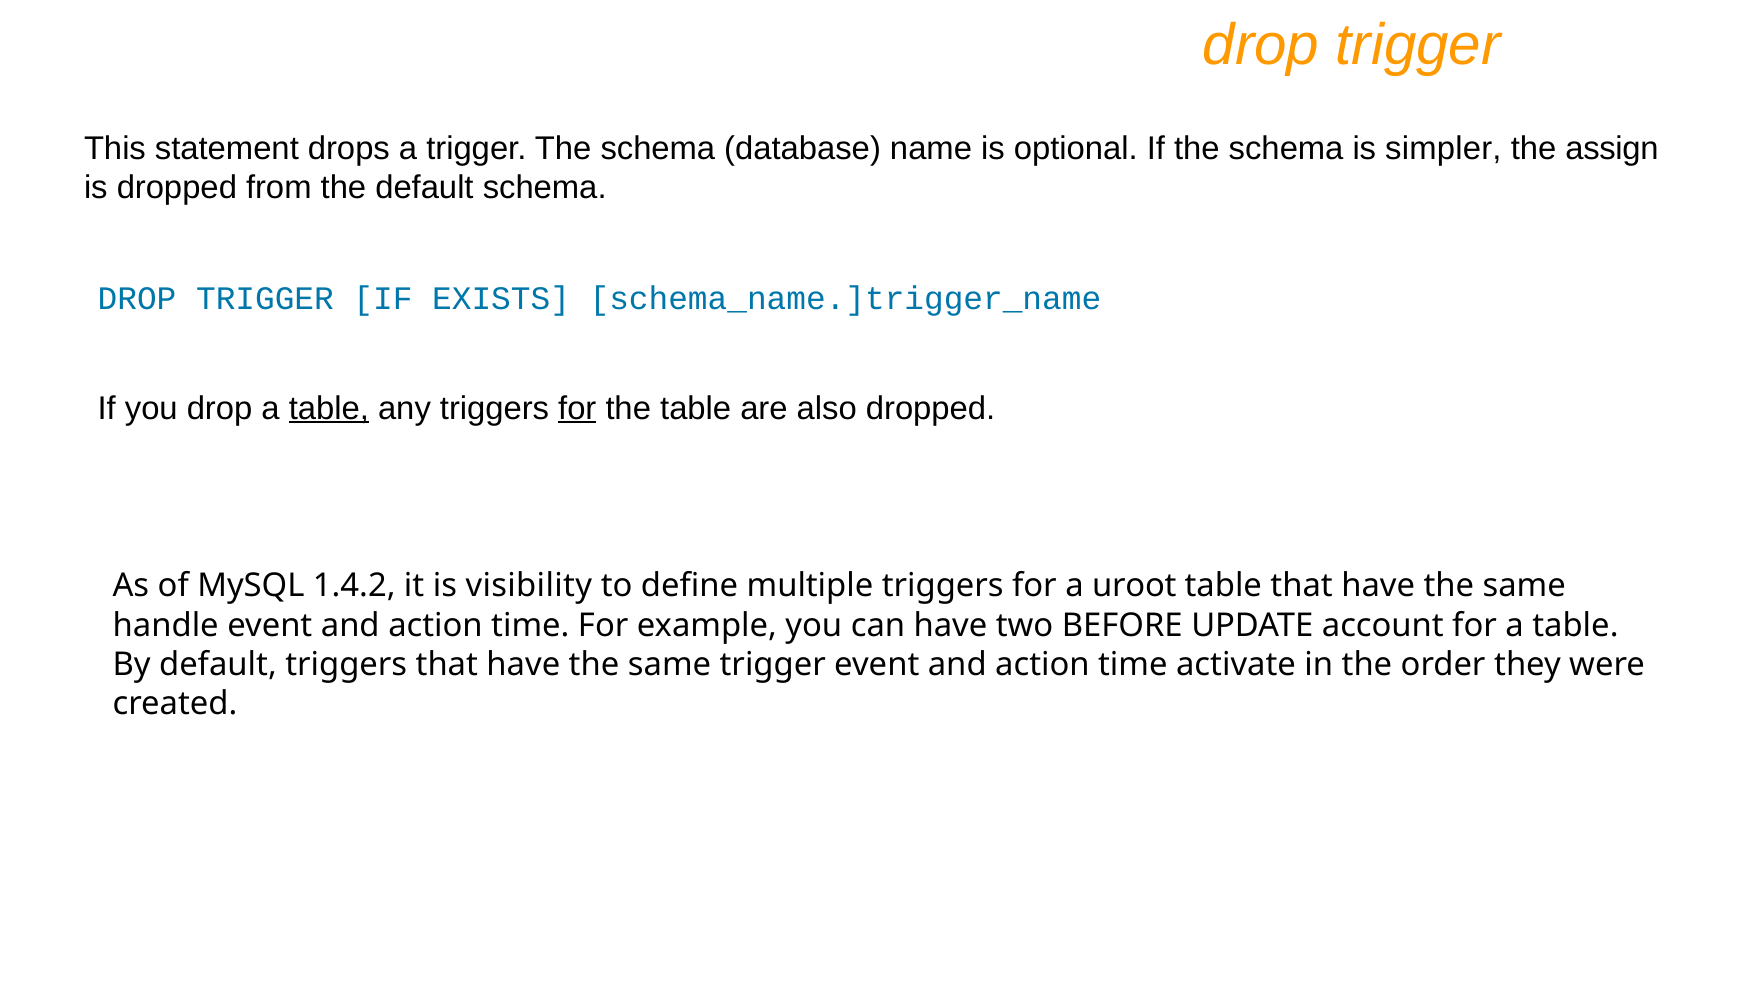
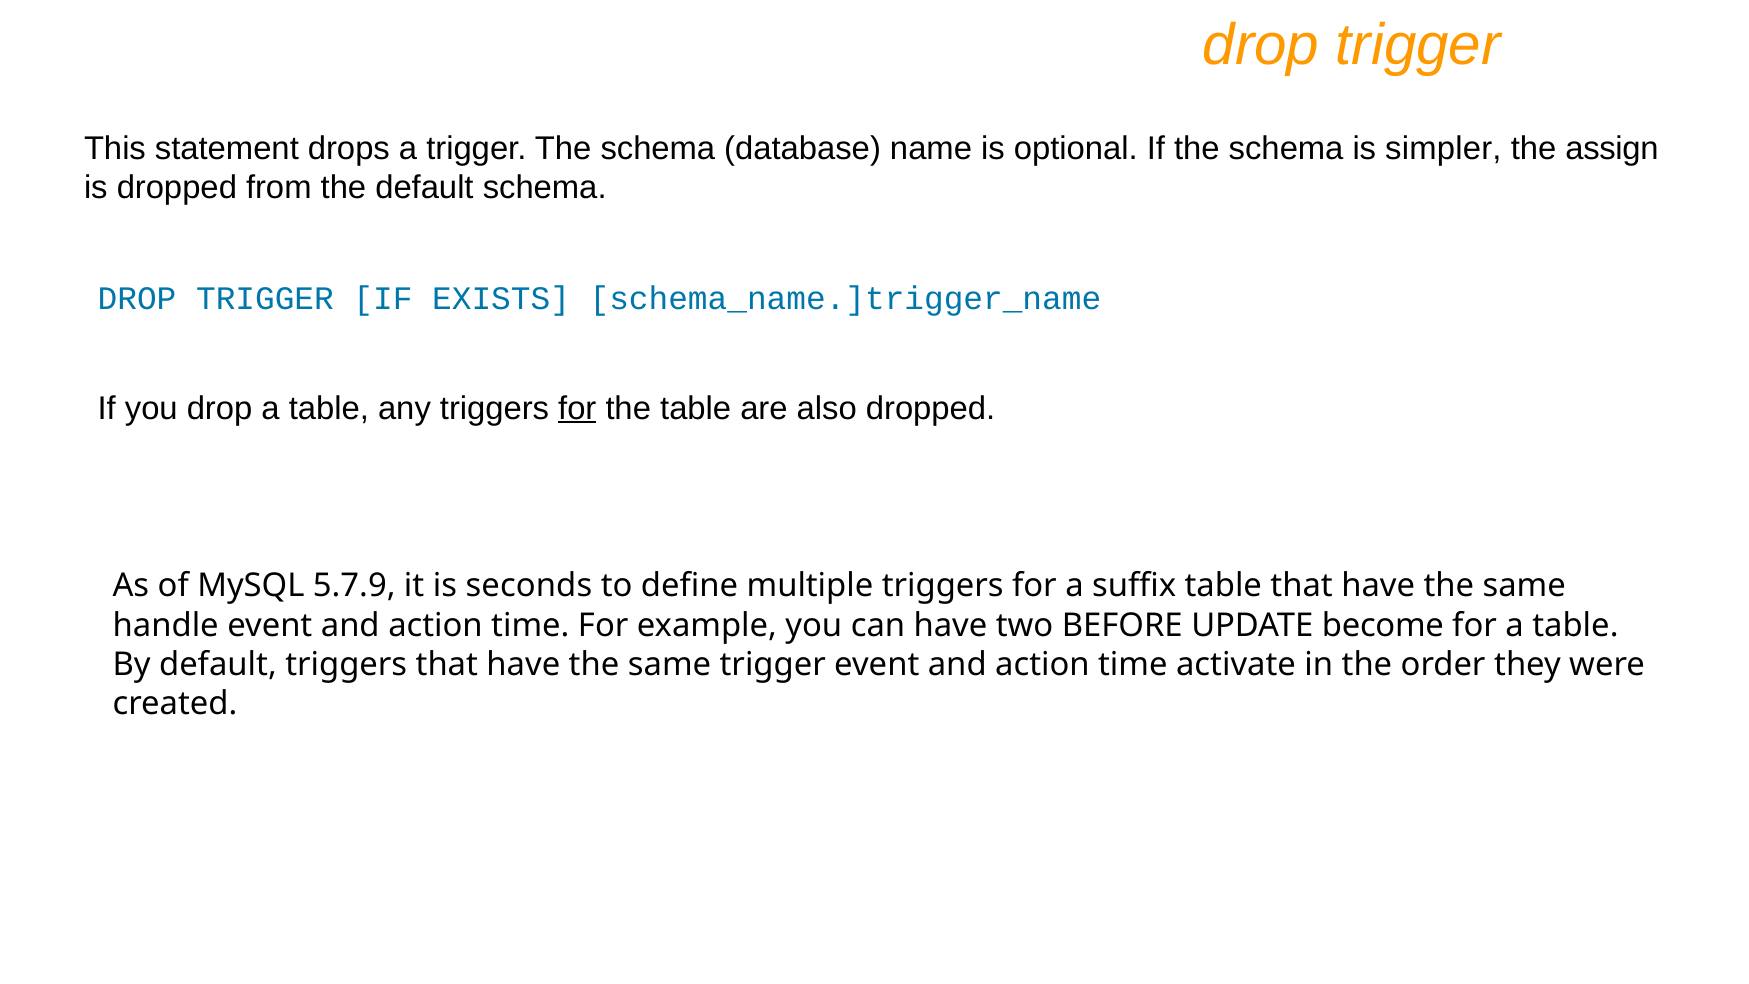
table underline: present -> none (329, 408)
1.4.2: 1.4.2 -> 5.7.9 (354, 586)
visibility: visibility -> seconds (529, 586)
uroot: uroot -> suffix (1134, 586)
account: account -> become (1383, 625)
